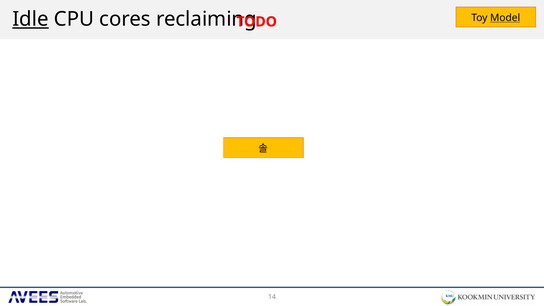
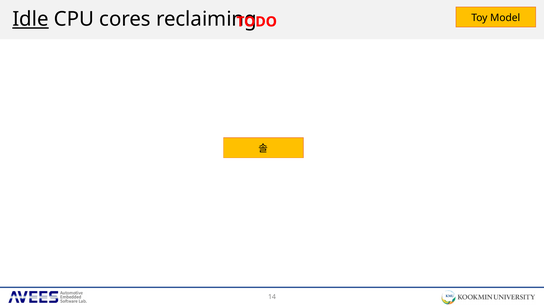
Model underline: present -> none (505, 18)
